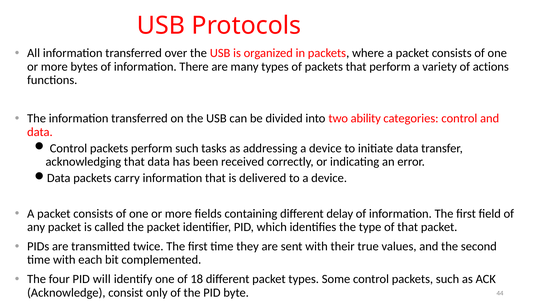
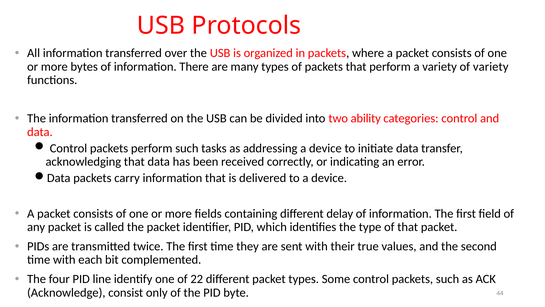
of actions: actions -> variety (491, 66)
will: will -> line (102, 279)
18: 18 -> 22 (197, 279)
